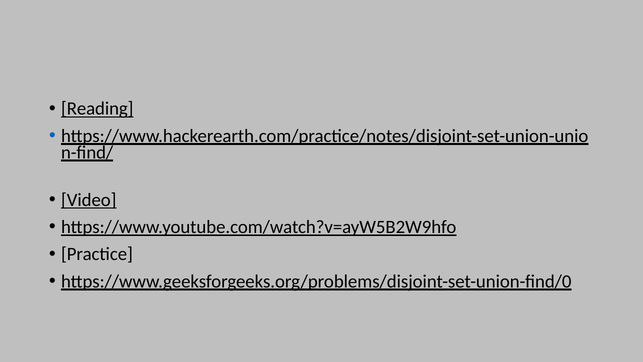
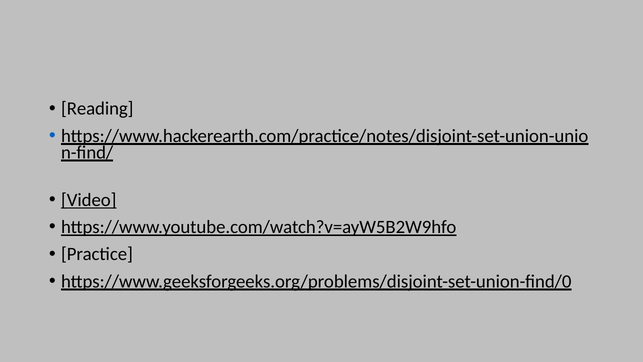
Reading underline: present -> none (97, 109)
